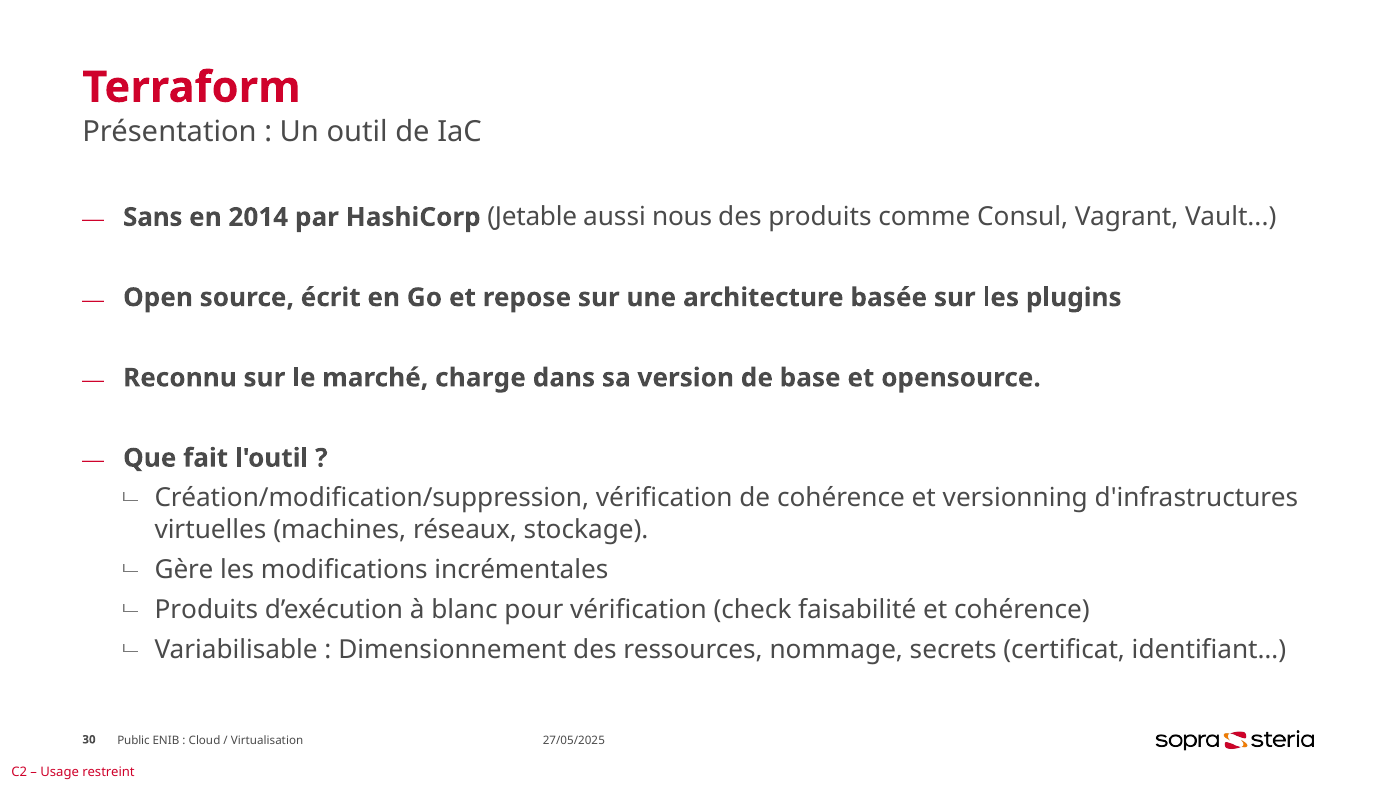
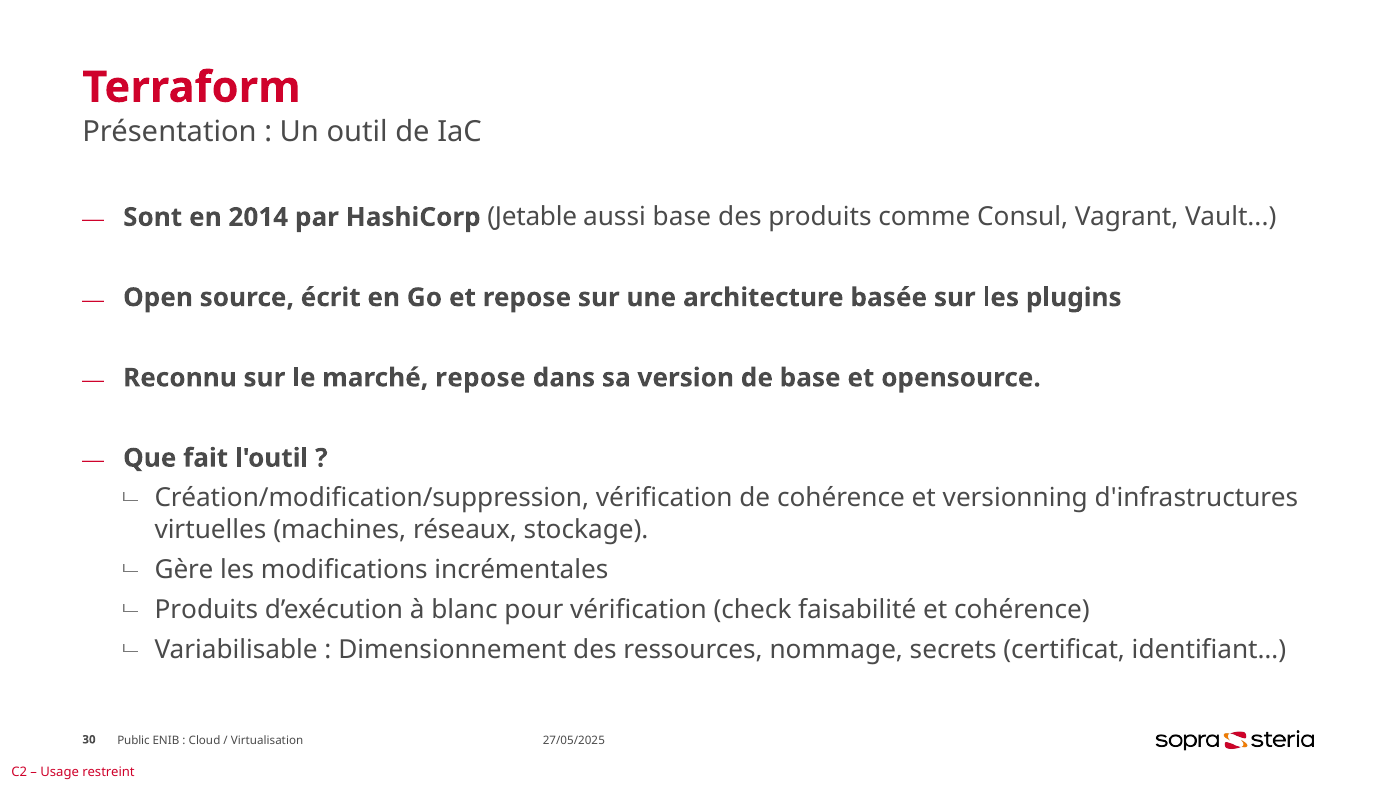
Sans: Sans -> Sont (153, 217)
aussi nous: nous -> base (682, 217)
marché charge: charge -> repose (480, 378)
